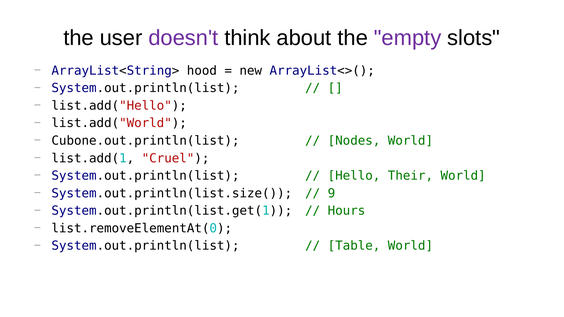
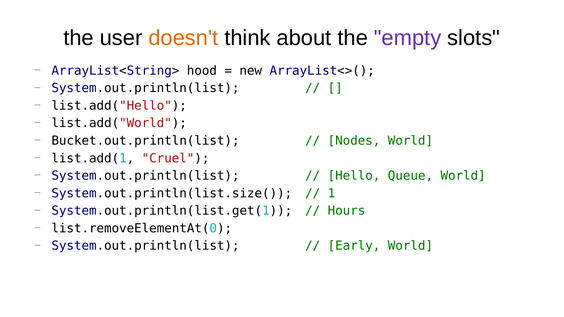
doesn't colour: purple -> orange (183, 38)
Cubone.out.println(list: Cubone.out.println(list -> Bucket.out.println(list (146, 141)
Their: Their -> Queue (410, 176)
9: 9 -> 1 (331, 193)
Table: Table -> Early (354, 246)
